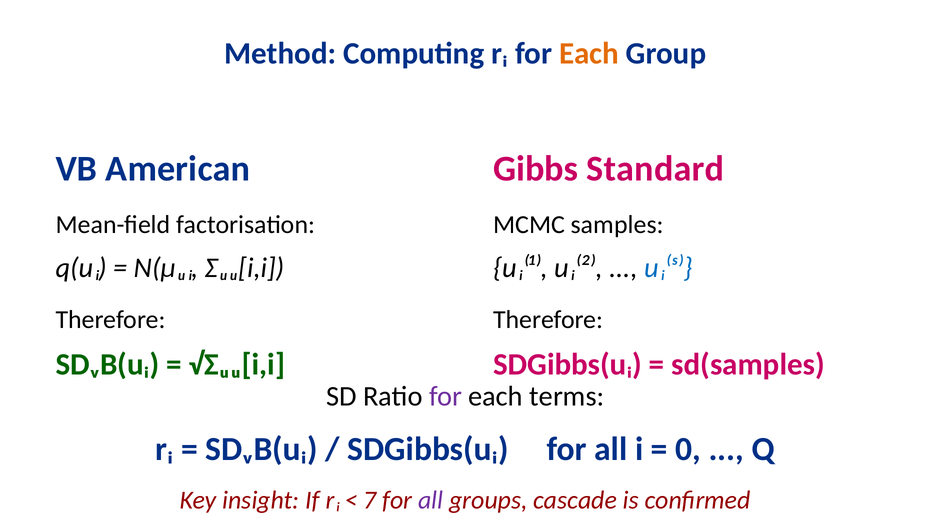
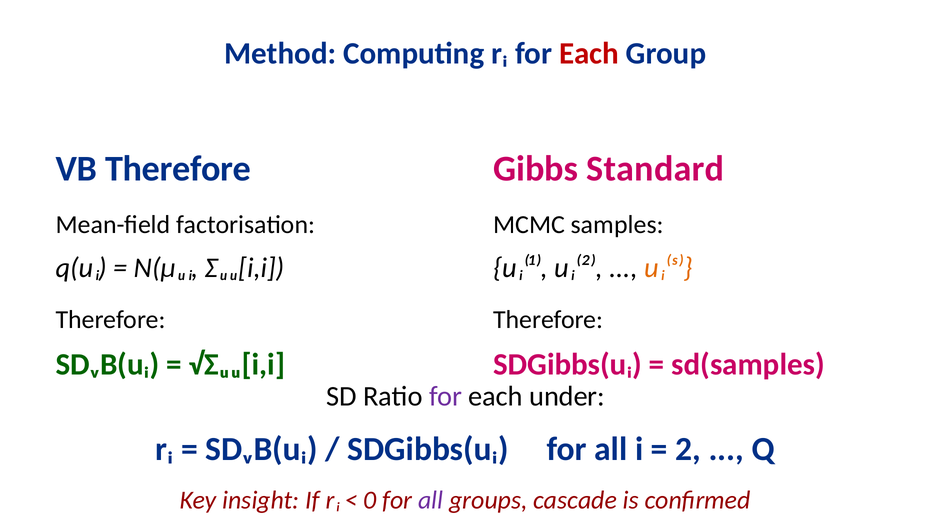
Each colour: orange -> red (589, 53)
VB American: American -> Therefore (178, 168)
uᵢ⁽ˢ⁾ colour: blue -> orange (668, 268)
terms: terms -> under (567, 396)
0: 0 -> 2 (688, 449)
7: 7 -> 0 (370, 500)
